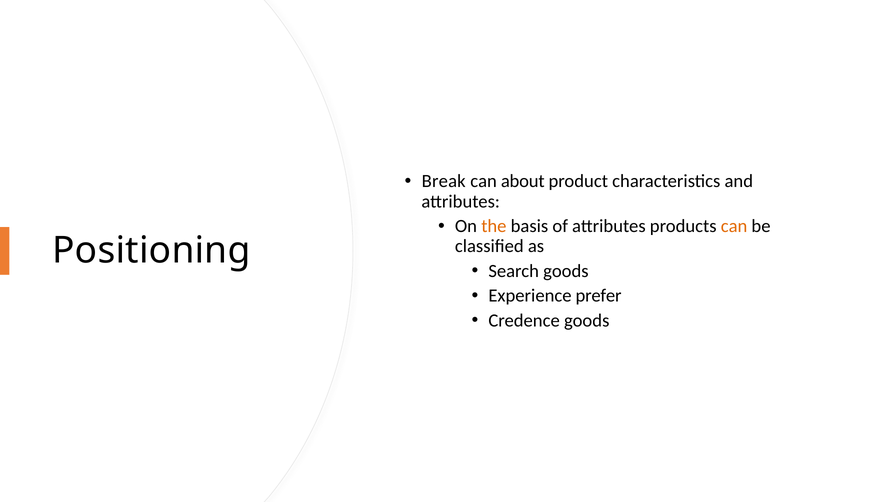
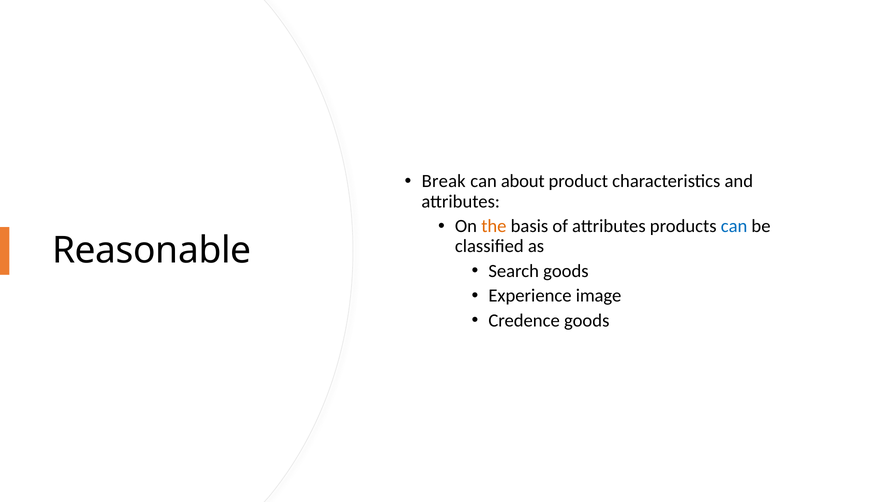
can colour: orange -> blue (734, 226)
Positioning: Positioning -> Reasonable (152, 251)
prefer: prefer -> image (599, 296)
